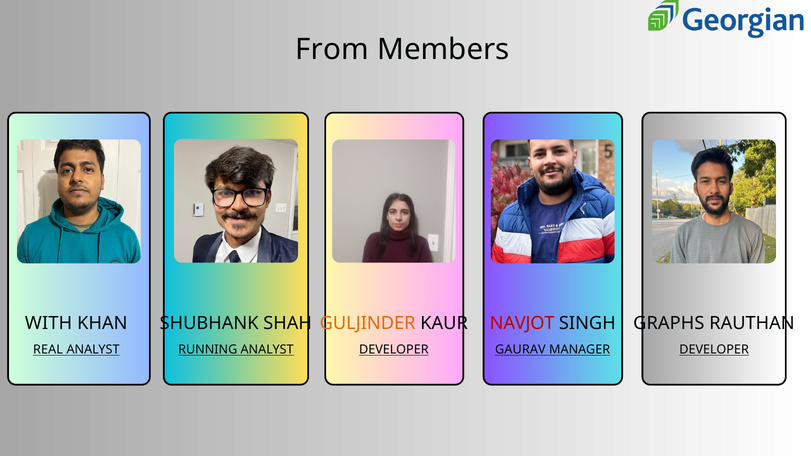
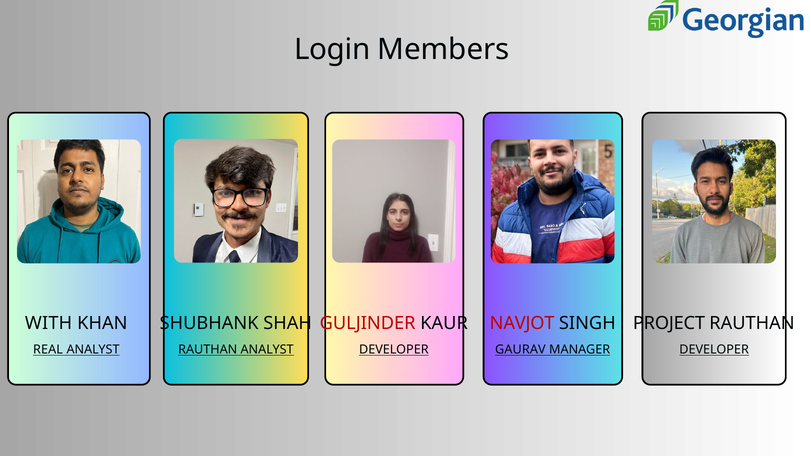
From: From -> Login (332, 50)
GULJINDER colour: orange -> red (368, 324)
GRAPHS: GRAPHS -> PROJECT (669, 323)
ANALYST RUNNING: RUNNING -> RAUTHAN (208, 350)
